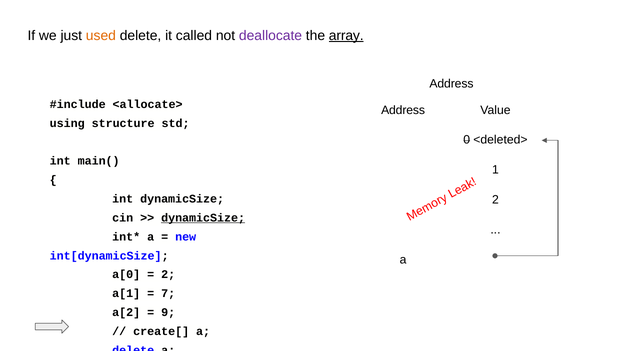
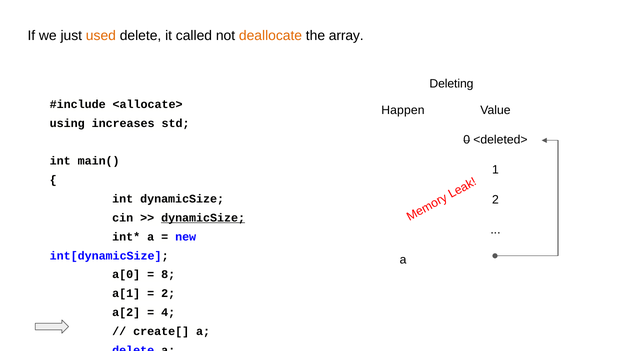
deallocate colour: purple -> orange (271, 36)
array underline: present -> none (346, 36)
Address: Address -> Deleting (451, 84)
Address: Address -> Happen (403, 111)
structure: structure -> increases (123, 123)
2: 2 -> 8 (168, 275)
7: 7 -> 2 (168, 294)
9: 9 -> 4 (168, 313)
